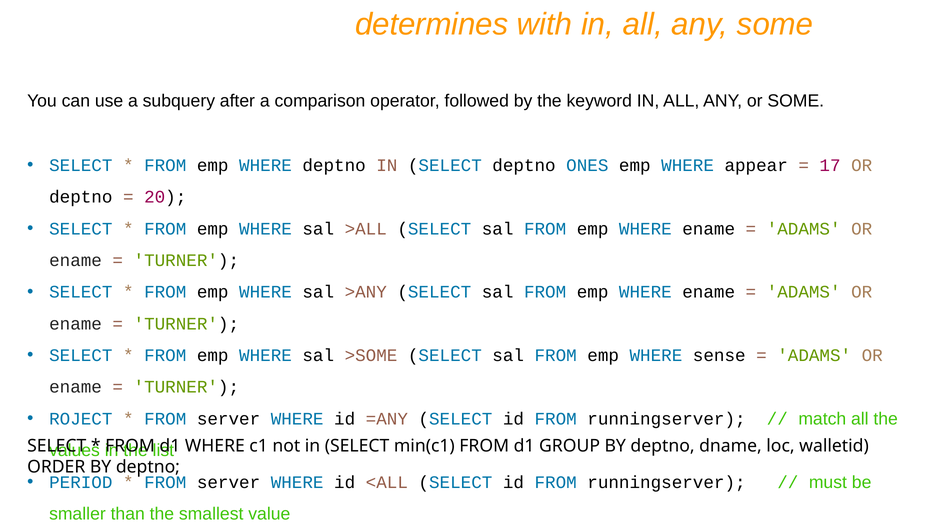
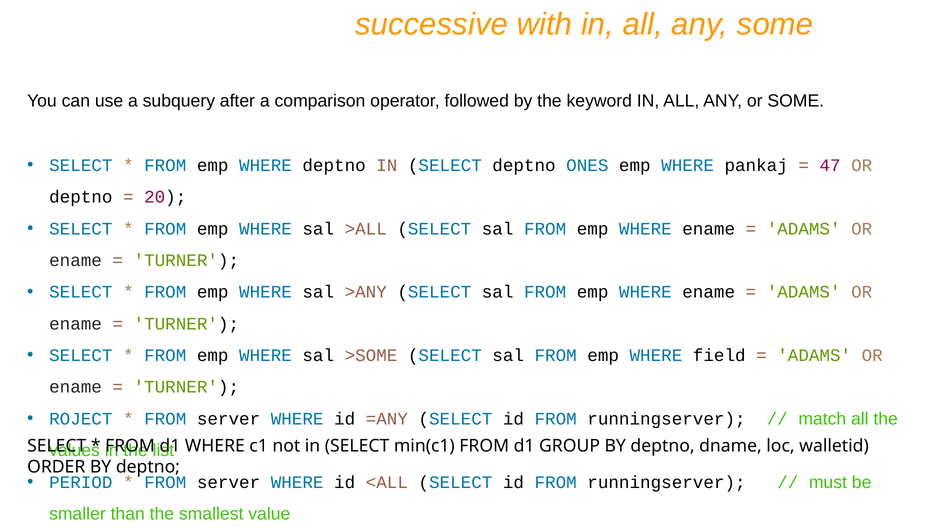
determines: determines -> successive (432, 24)
appear: appear -> pankaj (756, 165)
17: 17 -> 47 (830, 165)
sense: sense -> field (719, 355)
